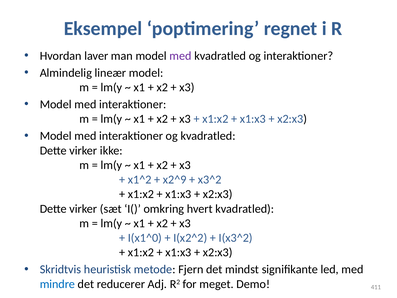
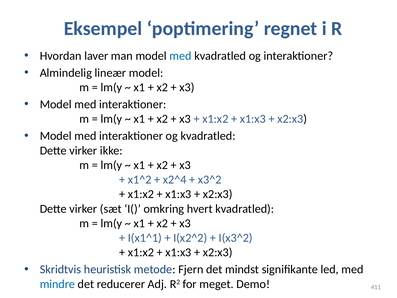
med colour: purple -> blue (180, 56)
x2^9: x2^9 -> x2^4 (175, 179)
I(x1^0: I(x1^0 -> I(x1^1 (145, 238)
